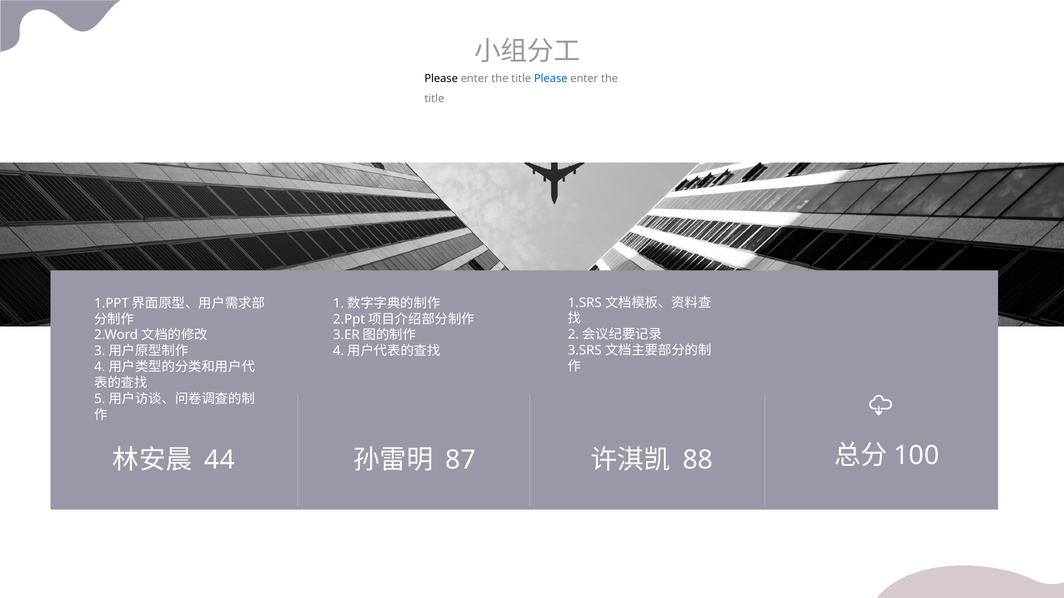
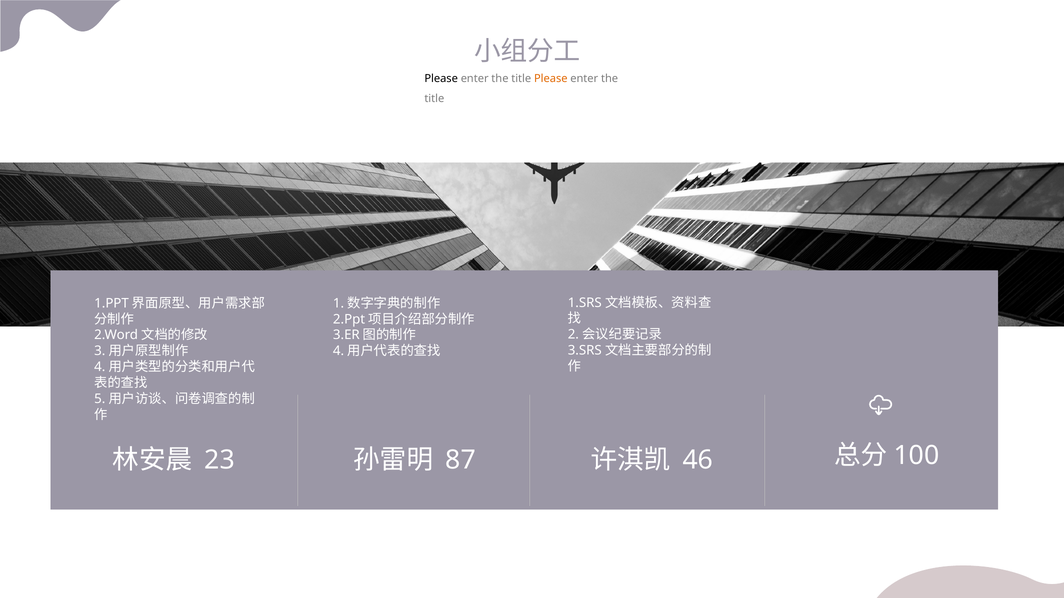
Please colour: blue -> orange (551, 79)
44: 44 -> 23 (220, 460)
88: 88 -> 46 (698, 460)
